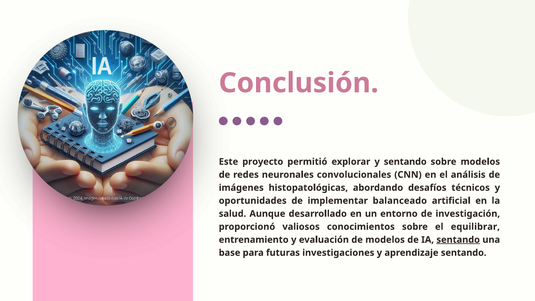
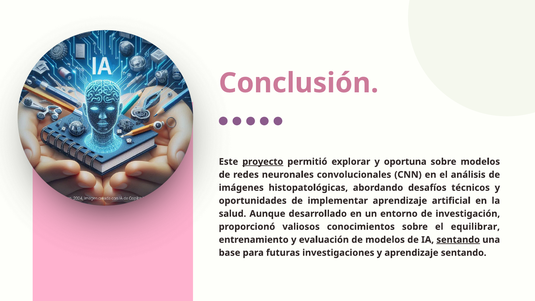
proyecto underline: none -> present (263, 162)
y sentando: sentando -> oportuna (405, 162)
implementar balanceado: balanceado -> aprendizaje (400, 201)
